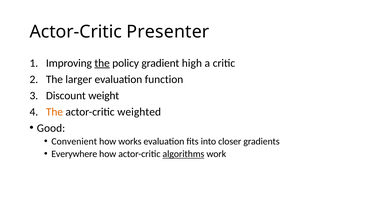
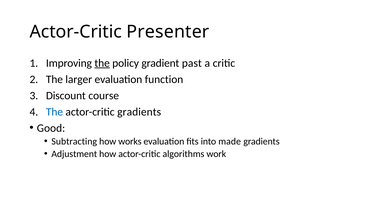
high: high -> past (192, 63)
weight: weight -> course (104, 96)
The colour: orange -> blue (54, 112)
actor-critic weighted: weighted -> gradients (139, 112)
Convenient: Convenient -> Subtracting (74, 142)
closer: closer -> made (230, 142)
Everywhere: Everywhere -> Adjustment (74, 154)
algorithms underline: present -> none (183, 154)
